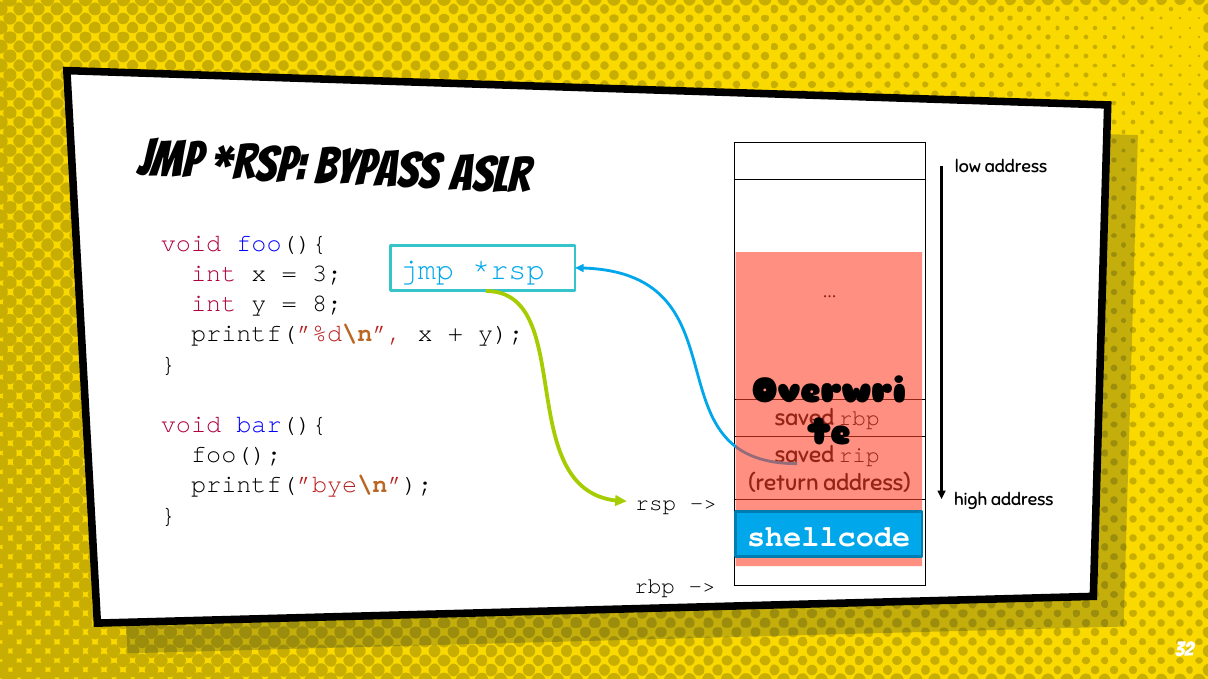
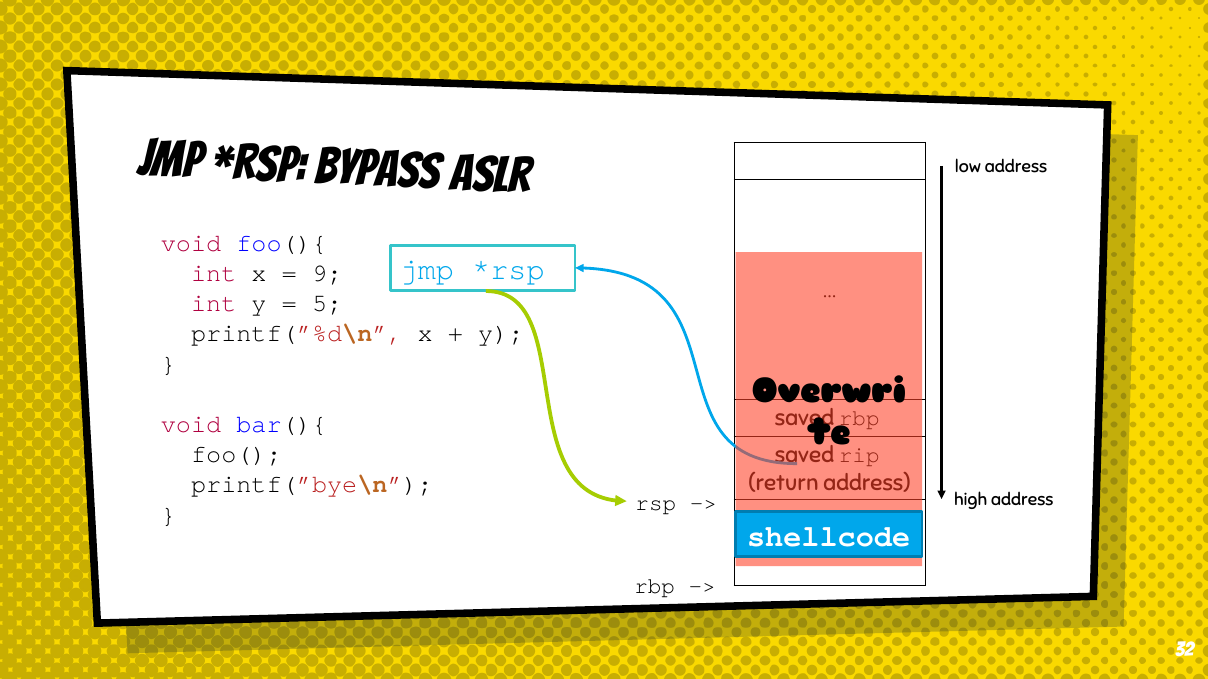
3: 3 -> 9 (327, 273)
8: 8 -> 5 (327, 304)
